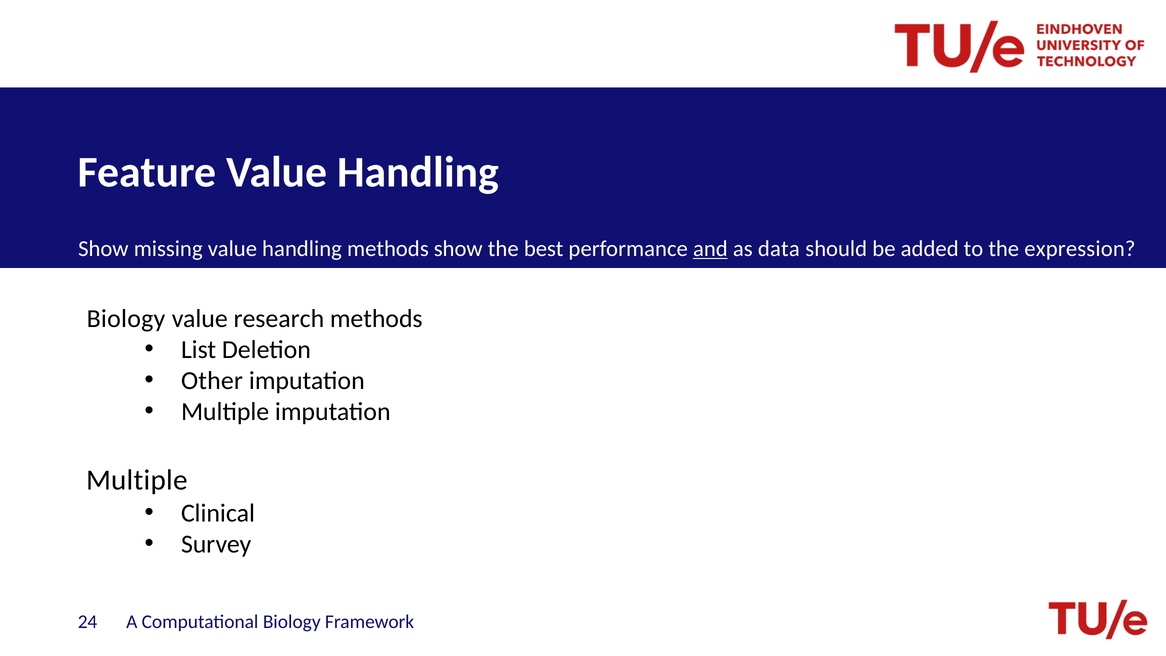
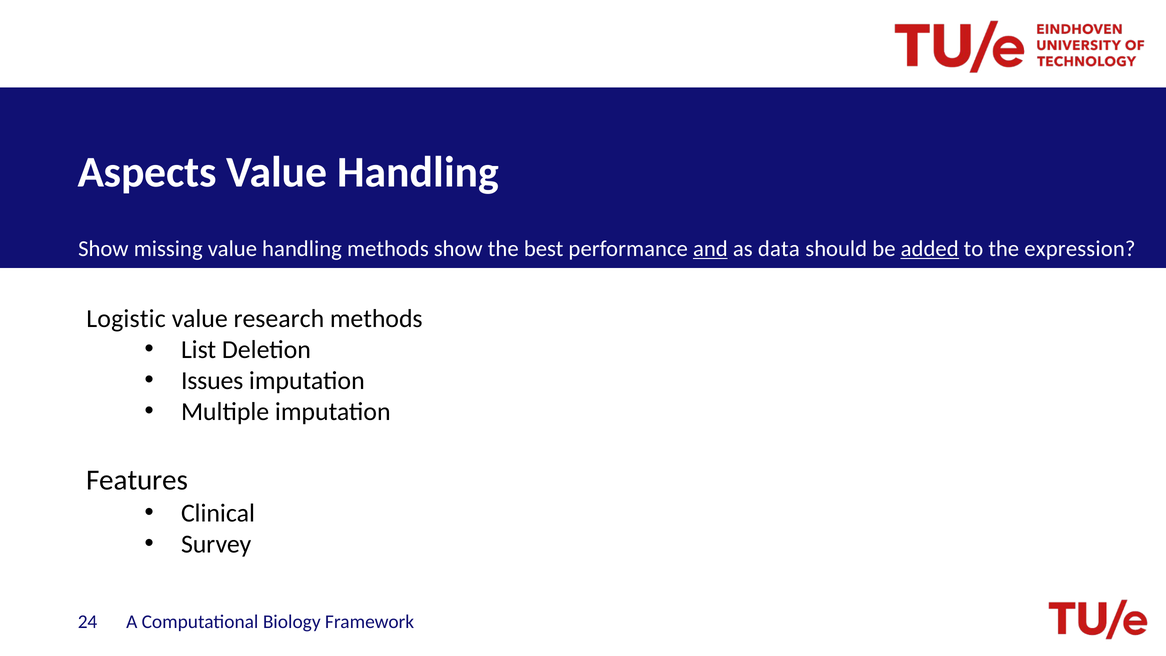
Feature: Feature -> Aspects (147, 172)
added underline: none -> present (930, 249)
Biology: Biology -> Logistic (126, 319)
Other: Other -> Issues (212, 381)
Multiple: Multiple -> Features (137, 480)
